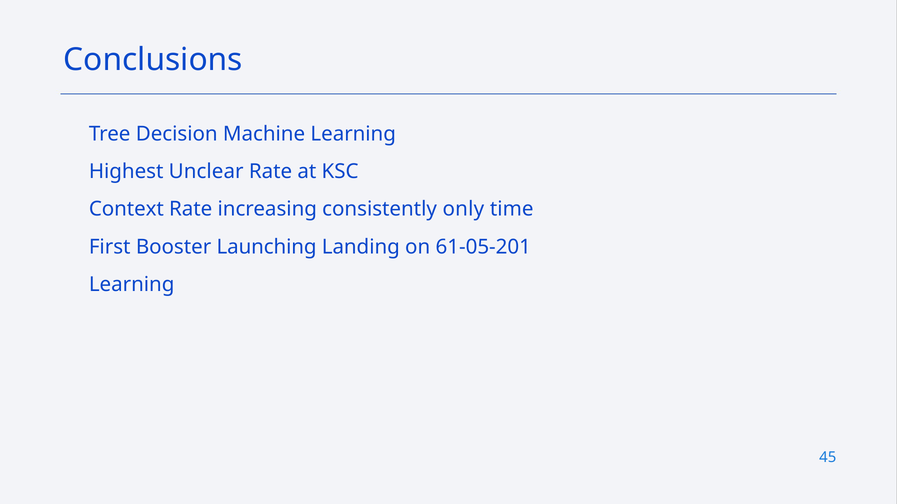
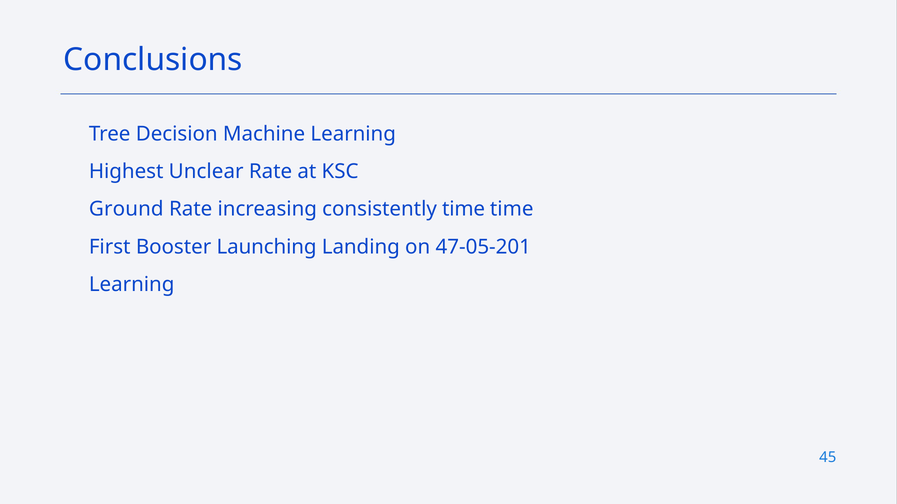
Context: Context -> Ground (126, 209)
consistently only: only -> time (464, 209)
61-05-201: 61-05-201 -> 47-05-201 (483, 247)
